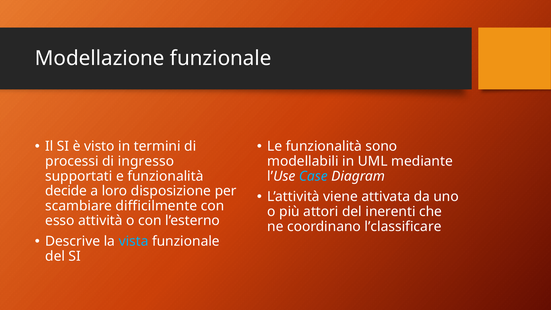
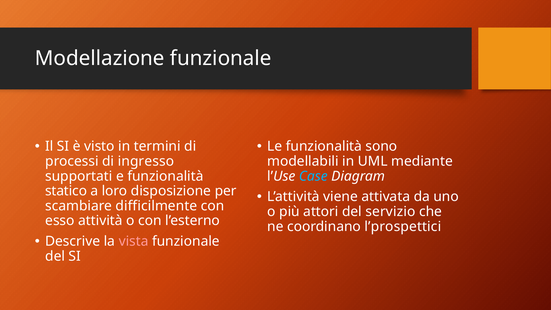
decide: decide -> statico (66, 191)
inerenti: inerenti -> servizio (390, 212)
l’classificare: l’classificare -> l’prospettici (403, 226)
vista colour: light blue -> pink (134, 241)
